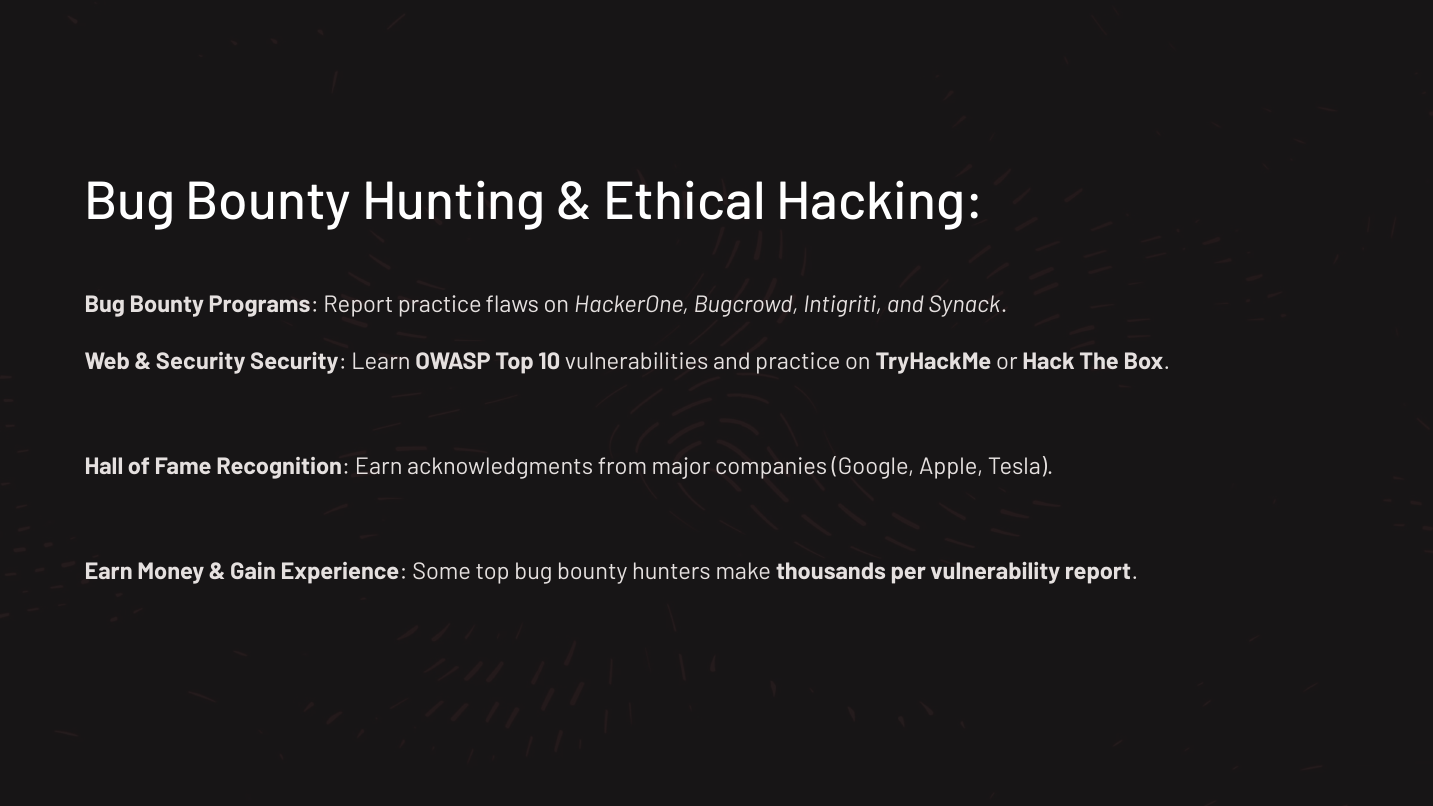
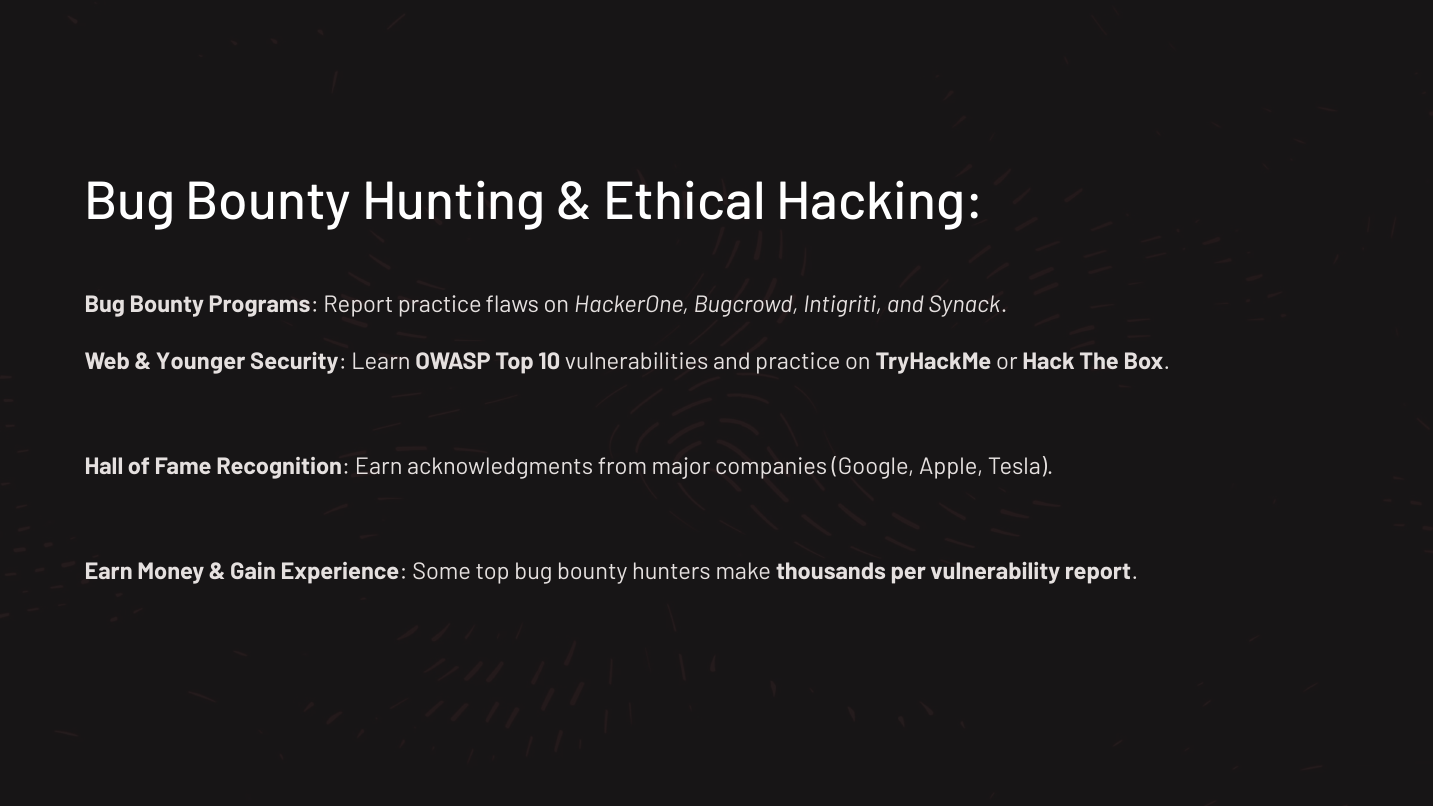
Security: Security -> Younger (201, 362)
